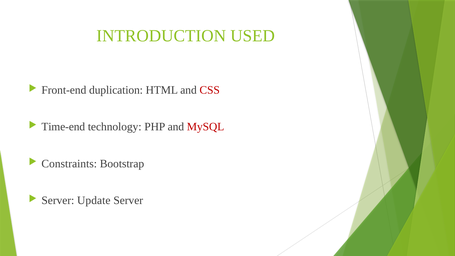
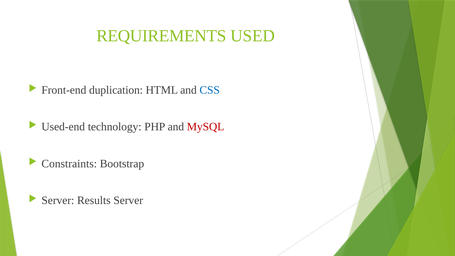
INTRODUCTION: INTRODUCTION -> REQUIREMENTS (161, 36)
CSS colour: red -> blue (210, 90)
Time-end: Time-end -> Used-end (63, 127)
Update: Update -> Results (94, 200)
